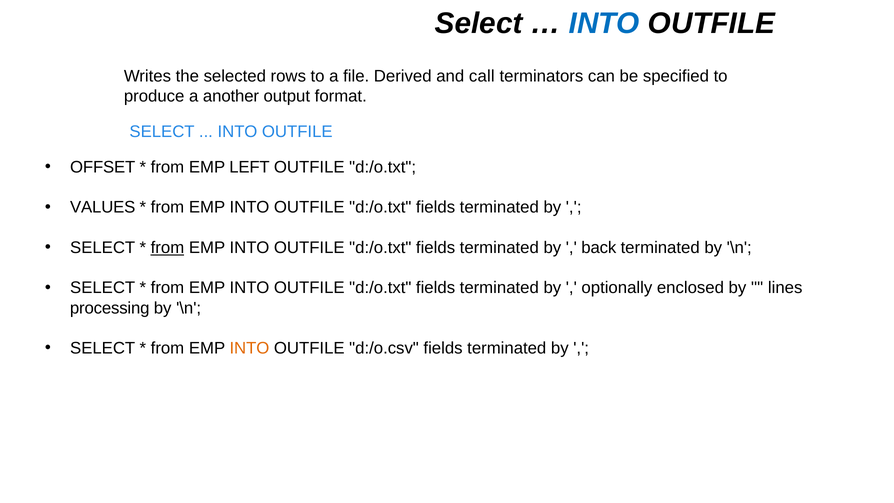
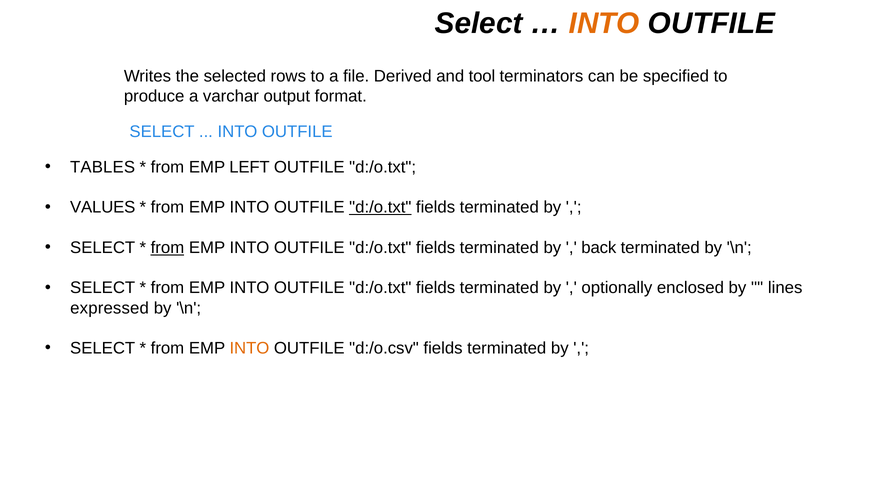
INTO colour: blue -> orange (604, 23)
call: call -> tool (482, 76)
another: another -> varchar (231, 96)
OFFSET: OFFSET -> TABLES (103, 167)
d:/o.txt underline: none -> present (380, 207)
processing: processing -> expressed (110, 308)
